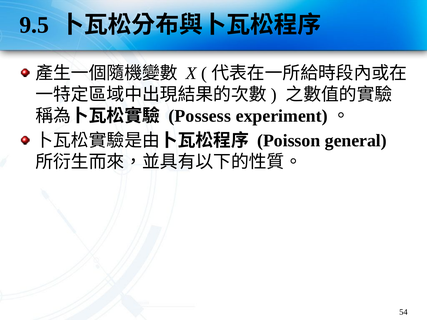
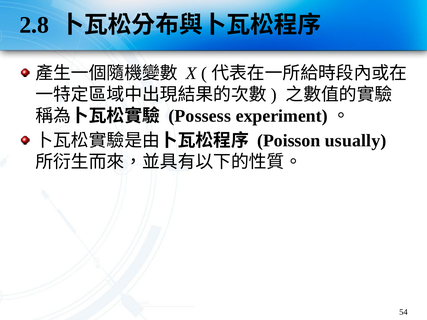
9.5: 9.5 -> 2.8 (34, 25)
general: general -> usually (356, 141)
